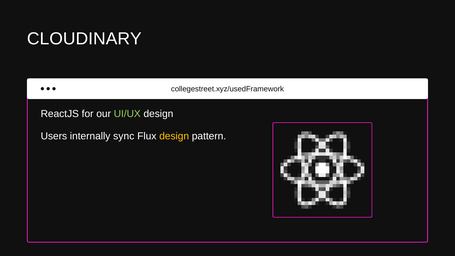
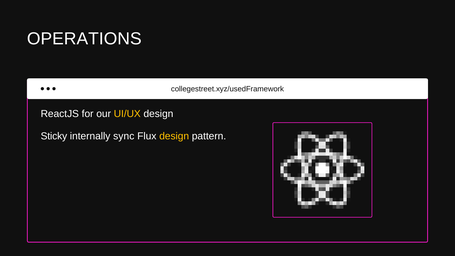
CLOUDINARY: CLOUDINARY -> OPERATIONS (84, 39)
UI/UX colour: light green -> yellow (127, 114)
Users: Users -> Sticky (54, 136)
